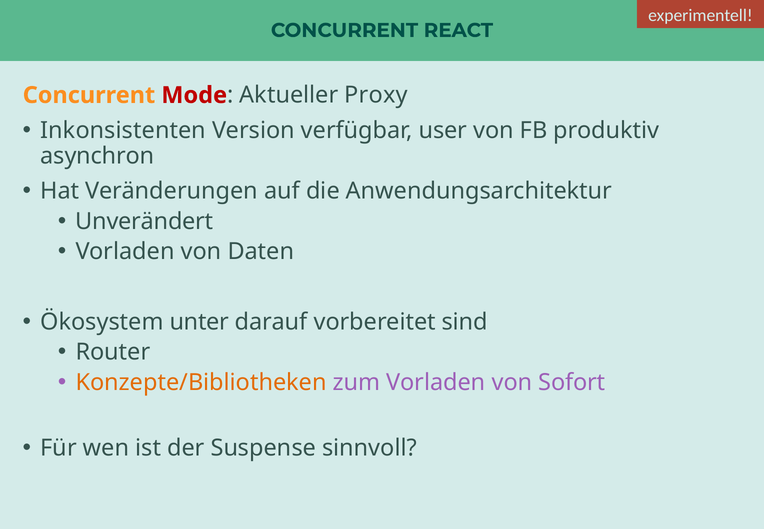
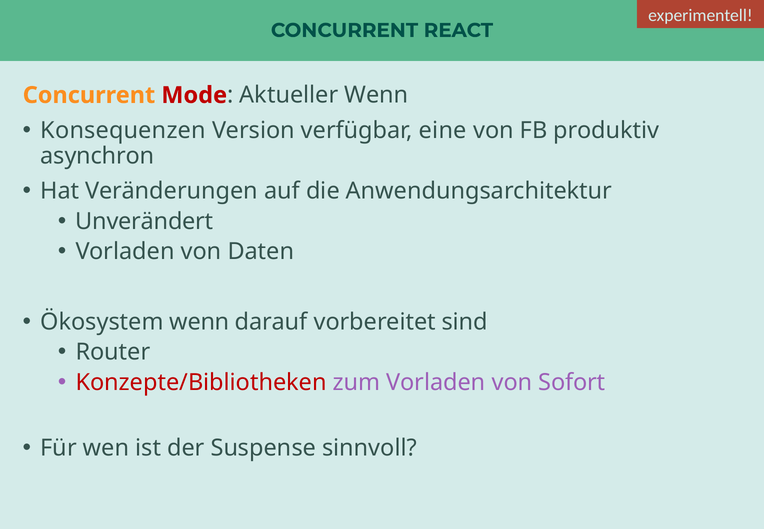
Aktueller Proxy: Proxy -> Wenn (376, 95)
Inkonsistenten: Inkonsistenten -> Konsequenzen (123, 130)
user: user -> eine (443, 130)
Ökosystem unter: unter -> wenn (199, 322)
Konzepte/Bibliotheken colour: orange -> red (201, 382)
